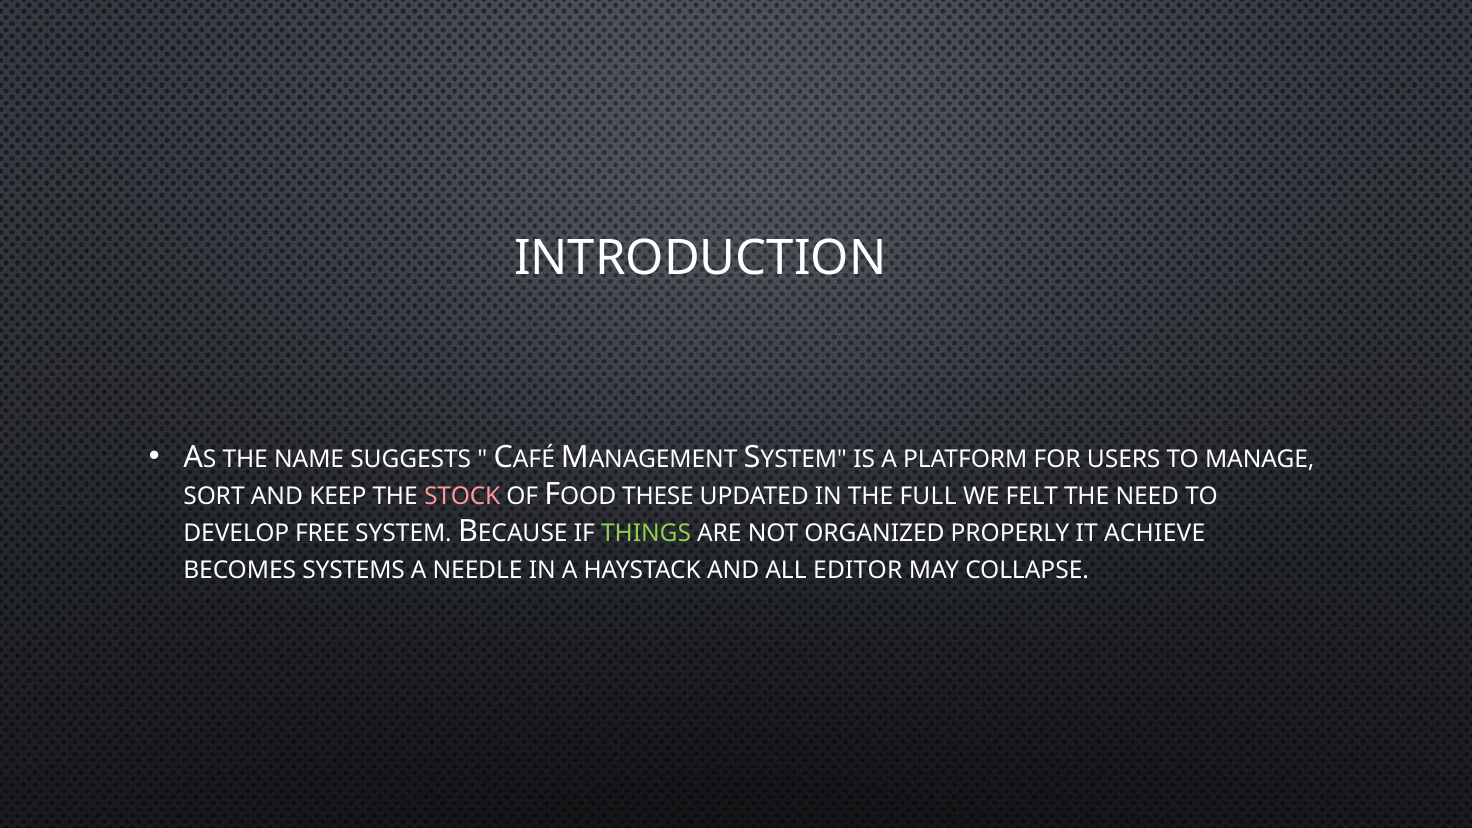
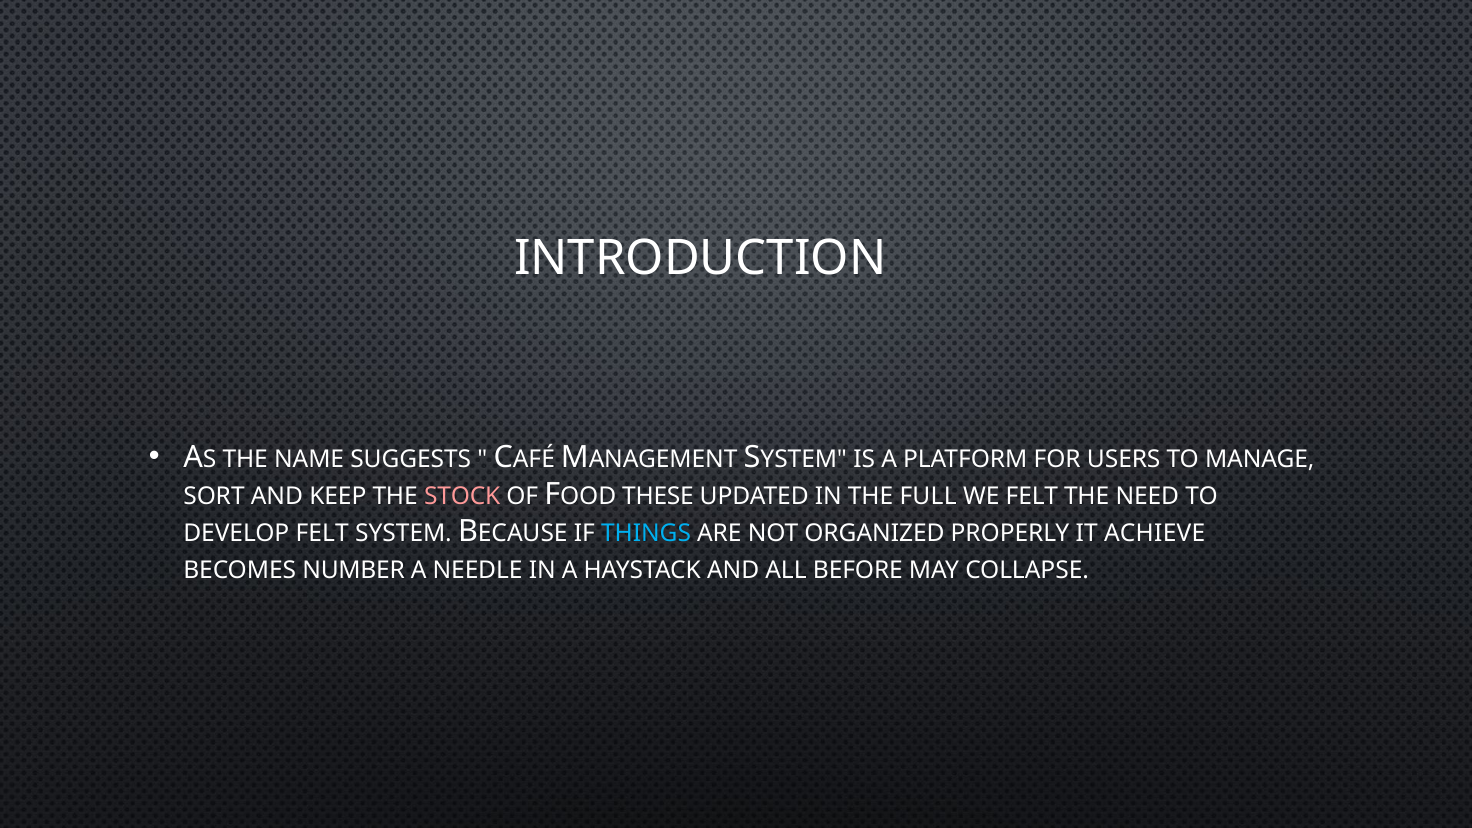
DEVELOP FREE: FREE -> FELT (322, 533)
THINGS colour: light green -> light blue (646, 533)
SYSTEMS: SYSTEMS -> NUMBER (354, 570)
EDITOR: EDITOR -> BEFORE (858, 570)
